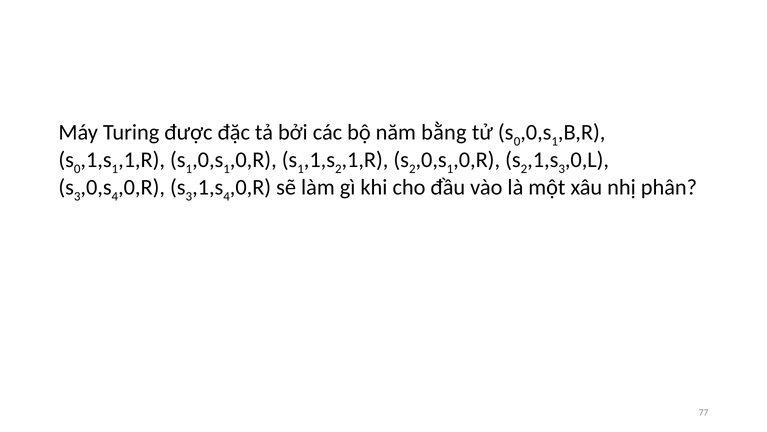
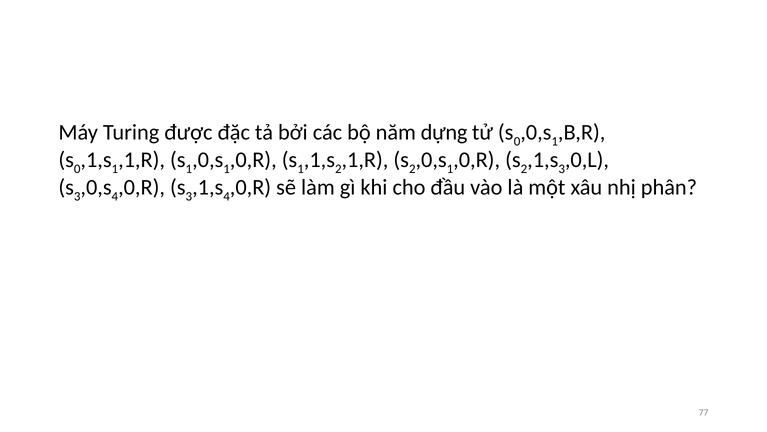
bằng: bằng -> dựng (444, 132)
